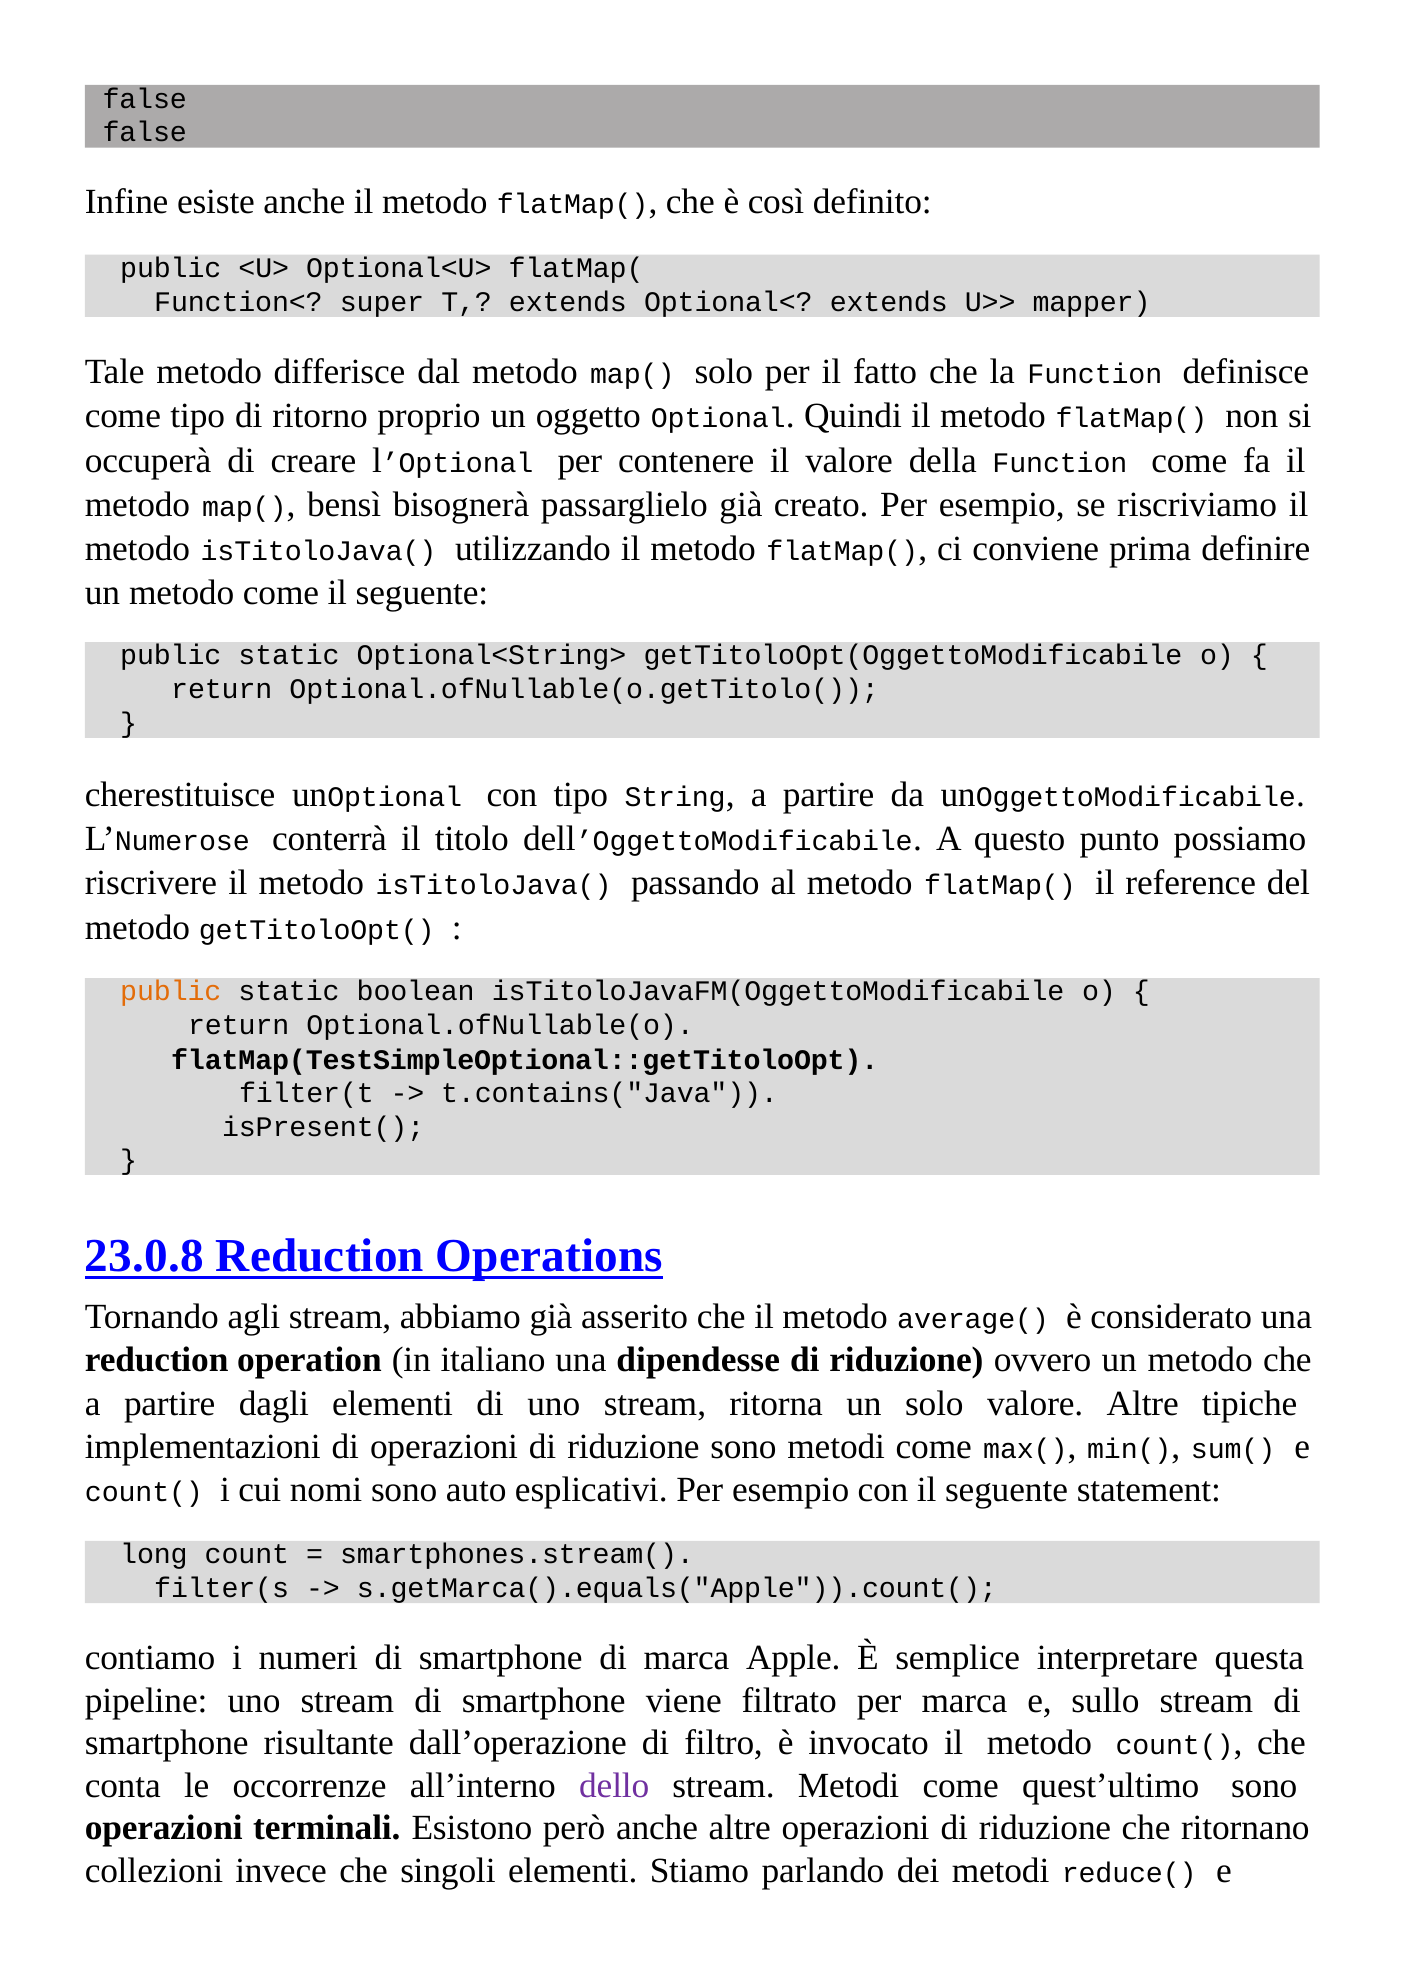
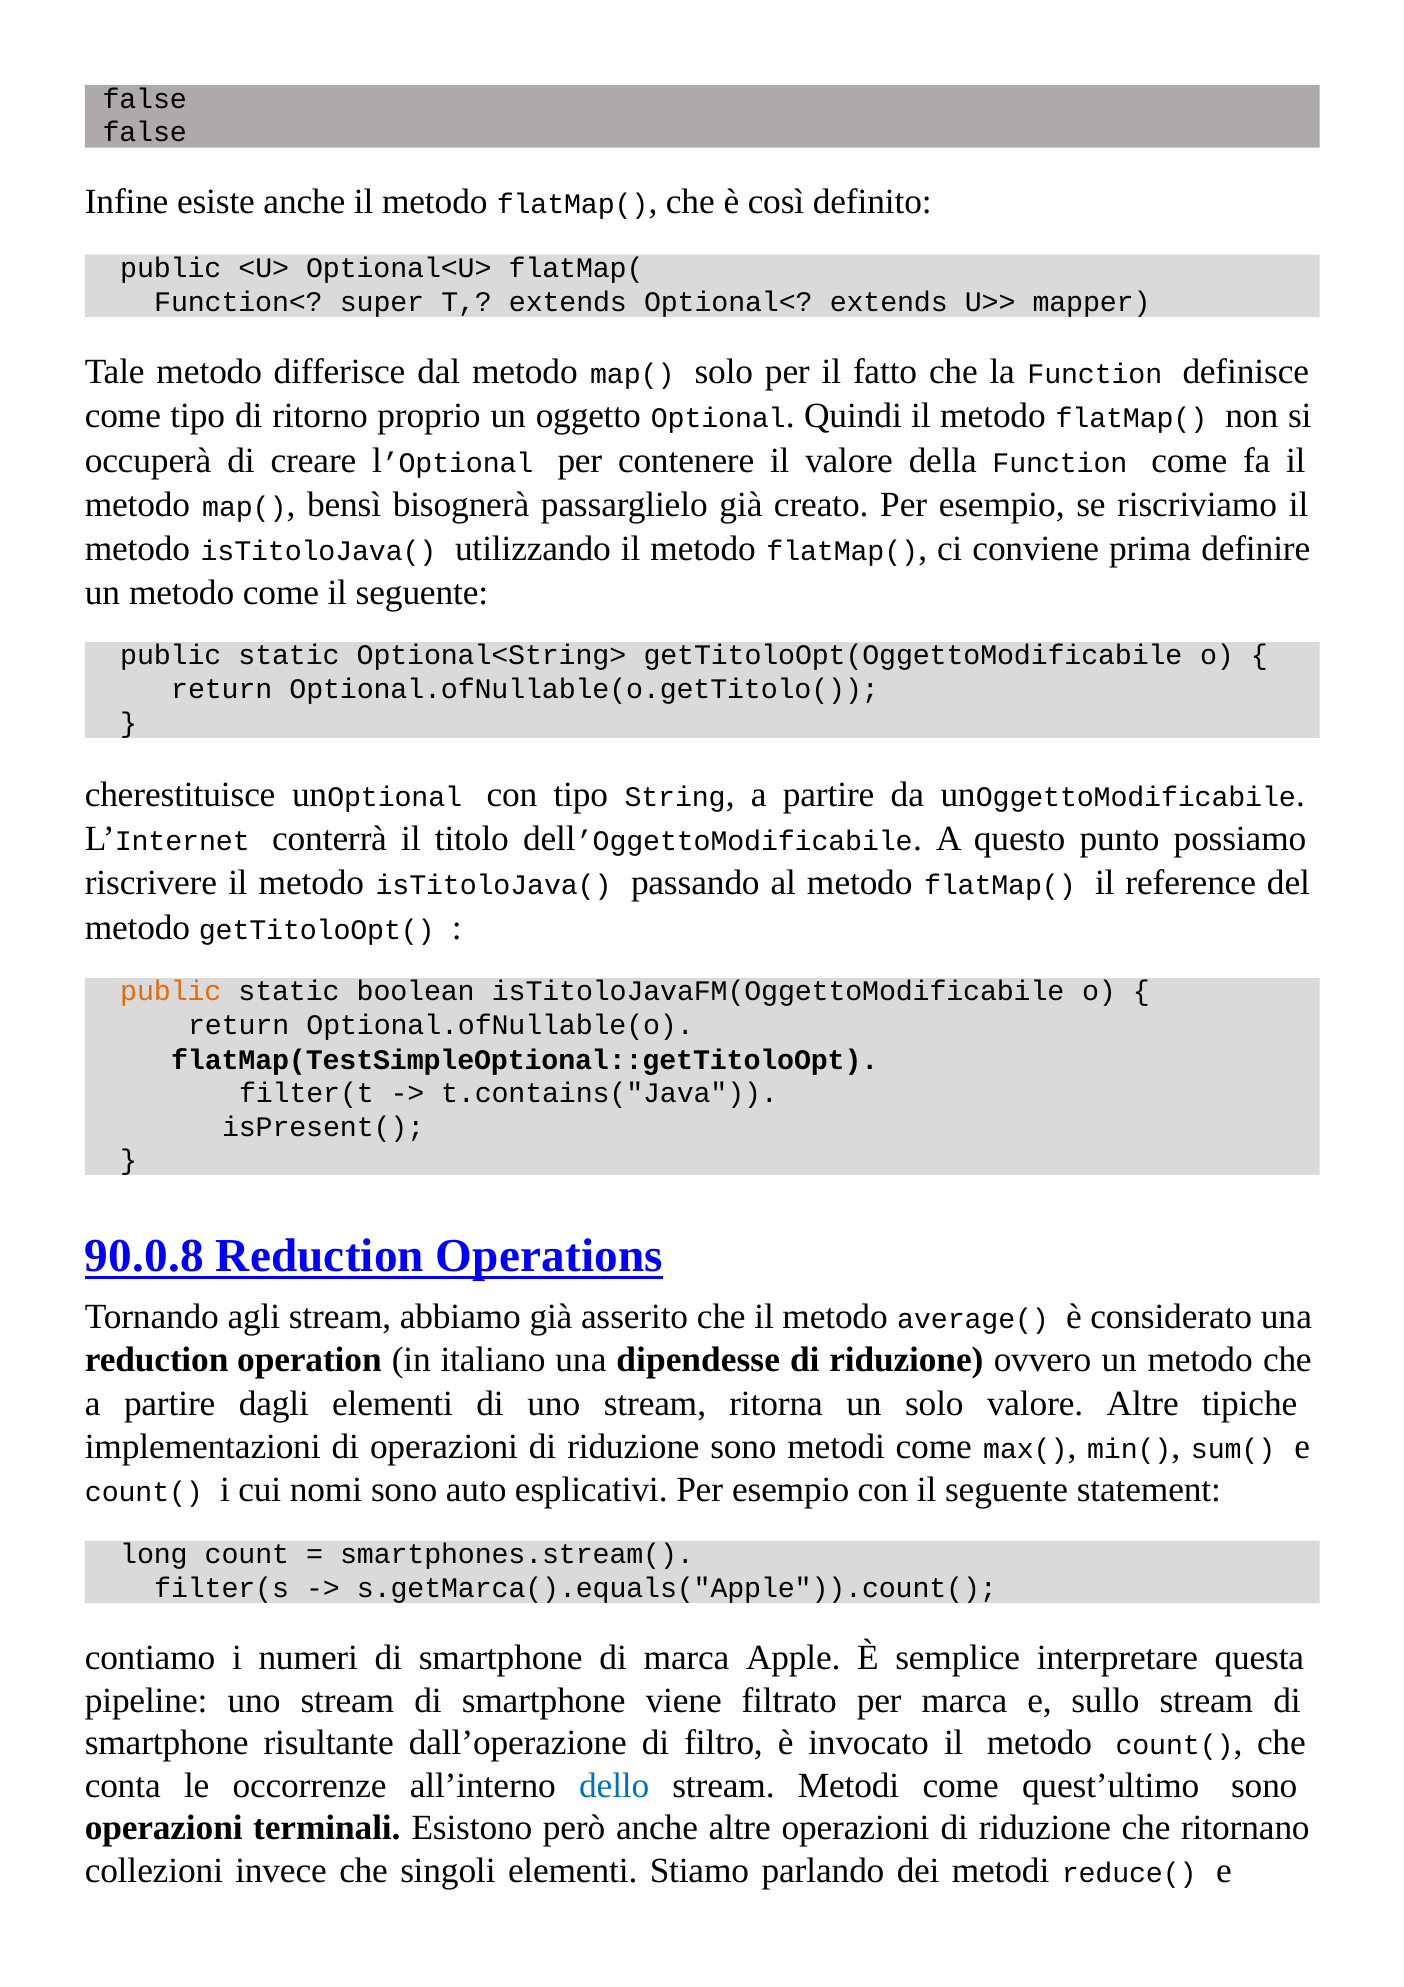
Numerose: Numerose -> Internet (182, 841)
23.0.8: 23.0.8 -> 90.0.8 (145, 1256)
dello colour: purple -> blue (614, 1785)
